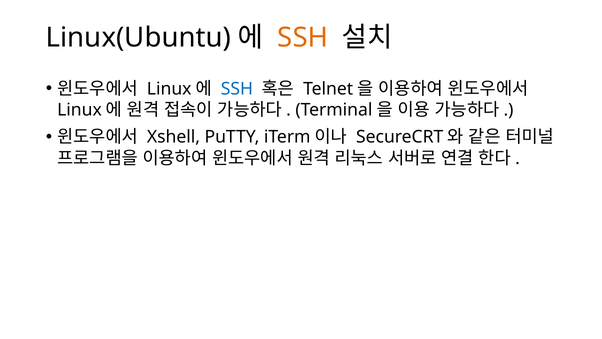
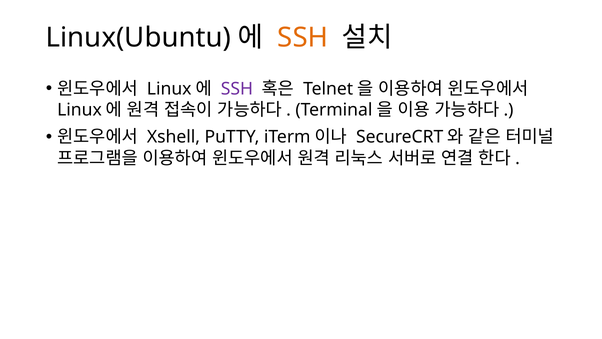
SSH colour: blue -> purple (237, 89)
